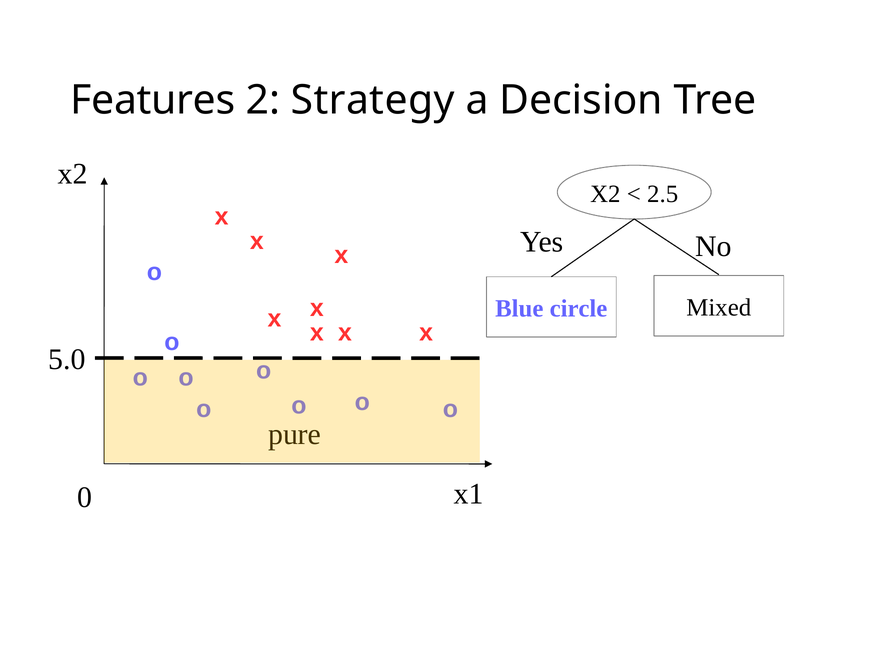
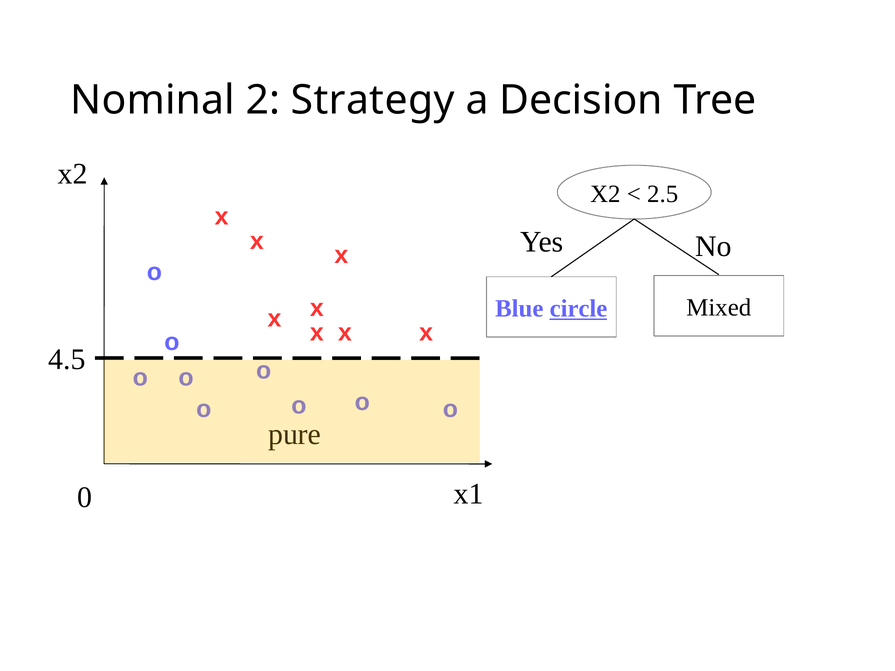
Features: Features -> Nominal (153, 100)
circle underline: none -> present (578, 309)
5.0: 5.0 -> 4.5 (67, 360)
